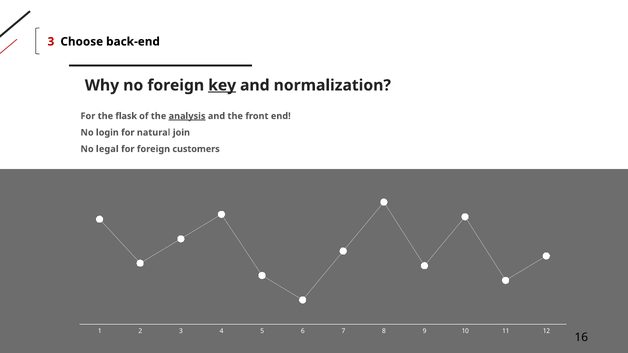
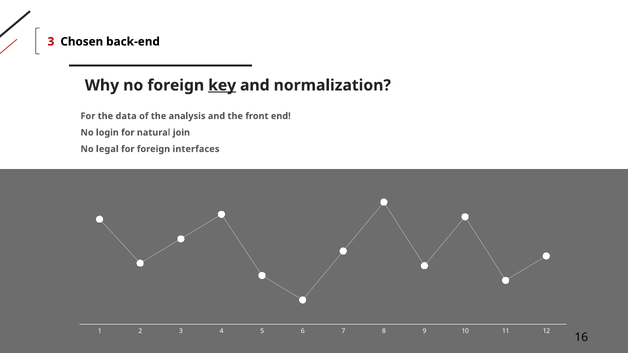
Choose: Choose -> Chosen (82, 42)
flask: flask -> data (126, 116)
analysis underline: present -> none (187, 116)
customers: customers -> interfaces (196, 149)
